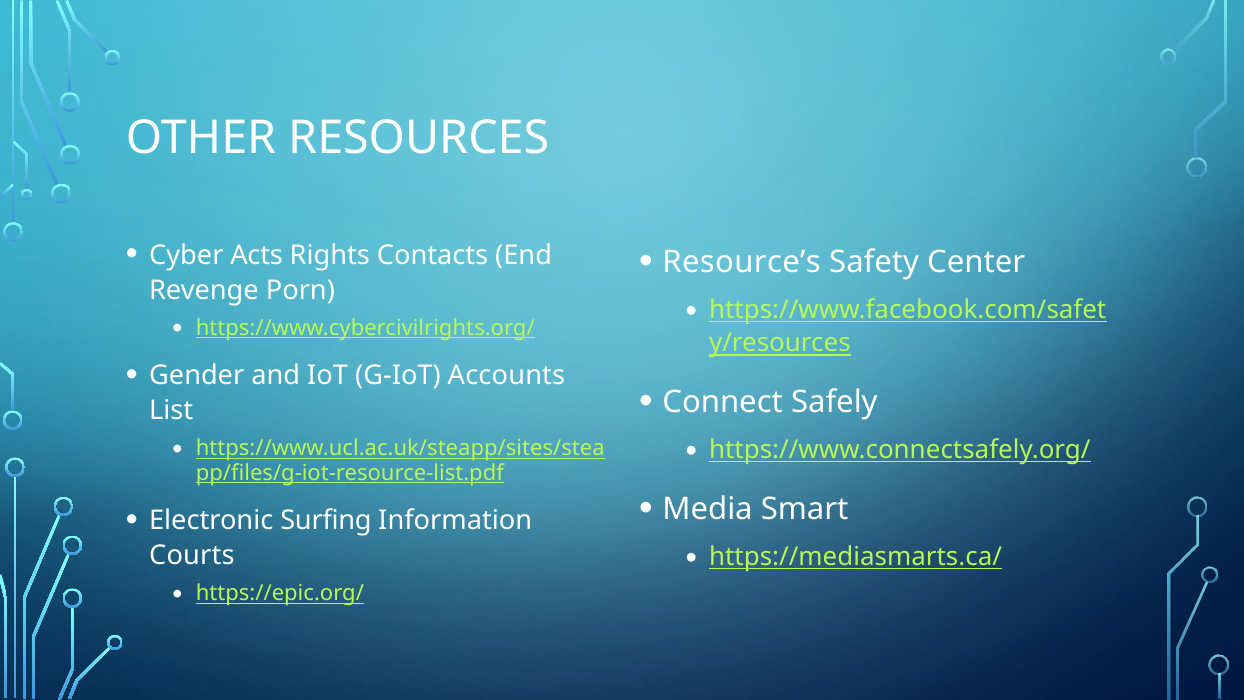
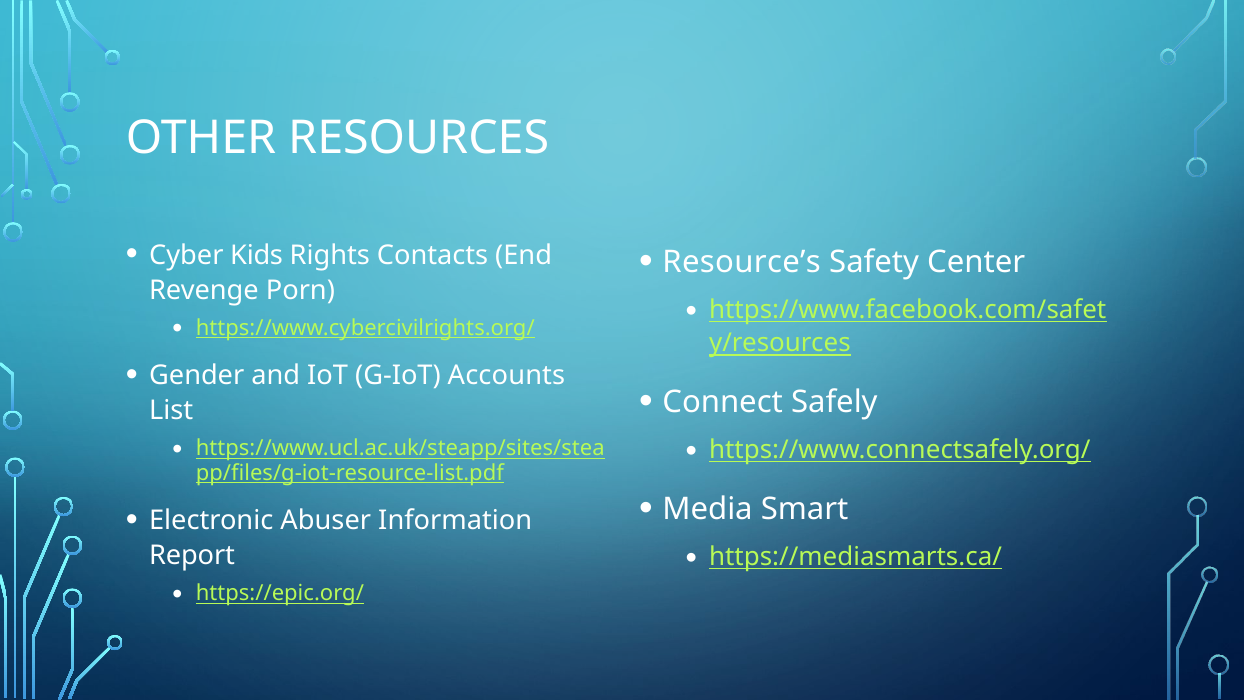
Acts: Acts -> Kids (257, 255)
Surfing: Surfing -> Abuser (326, 521)
Courts: Courts -> Report (192, 556)
